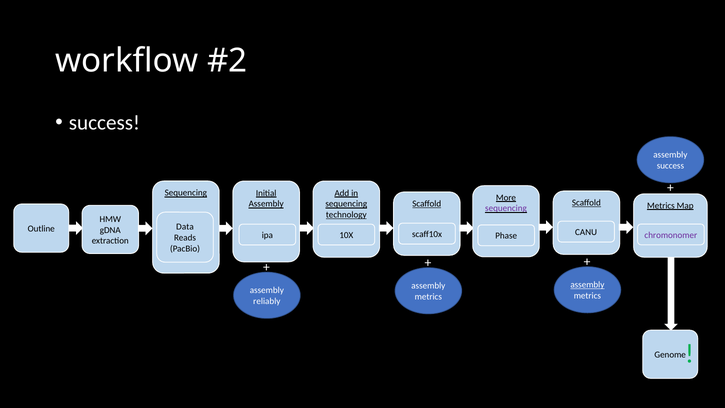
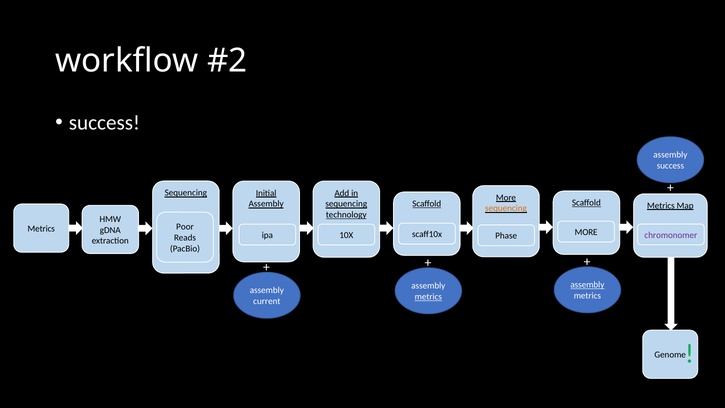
sequencing colour: purple -> orange (506, 208)
Data: Data -> Poor (185, 227)
Outline: Outline -> Metrics (41, 229)
CANU: CANU -> MORE (586, 232)
metrics underline: none -> present (428, 297)
reliably: reliably -> current (267, 301)
